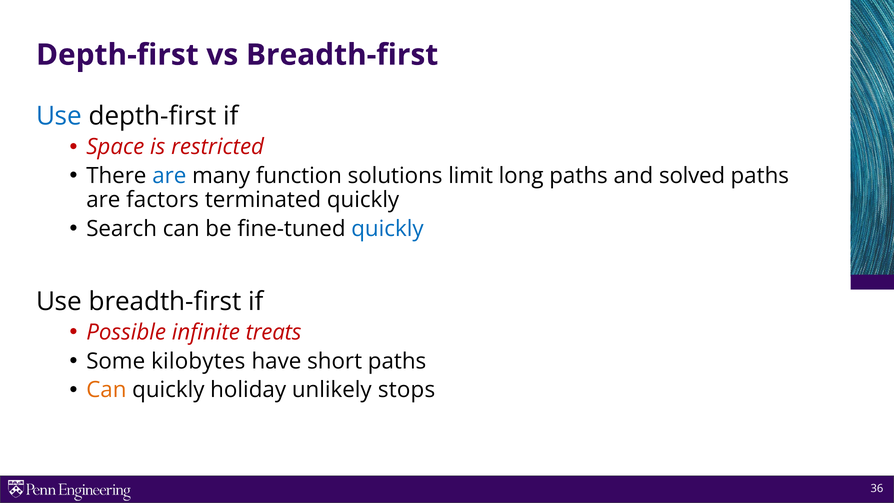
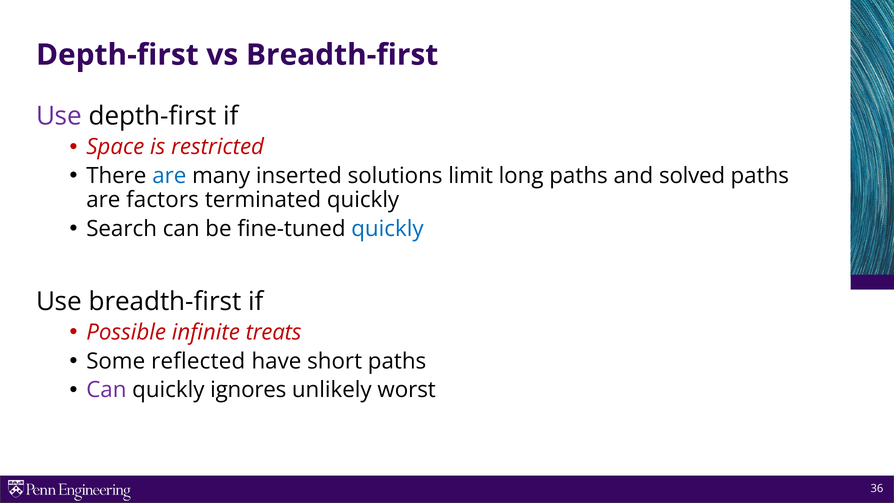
Use colour: blue -> purple (59, 116)
function: function -> inserted (299, 176)
kilobytes: kilobytes -> reflected (198, 361)
Can colour: orange -> purple (106, 390)
holiday: holiday -> ignores (248, 390)
stops: stops -> worst (407, 390)
